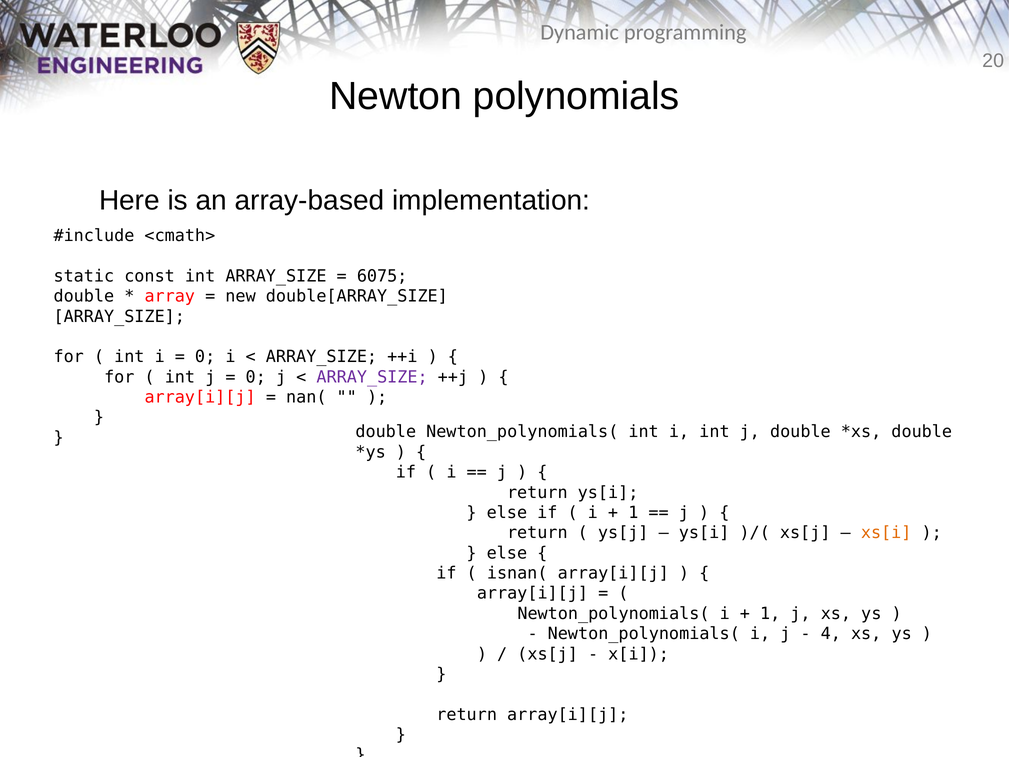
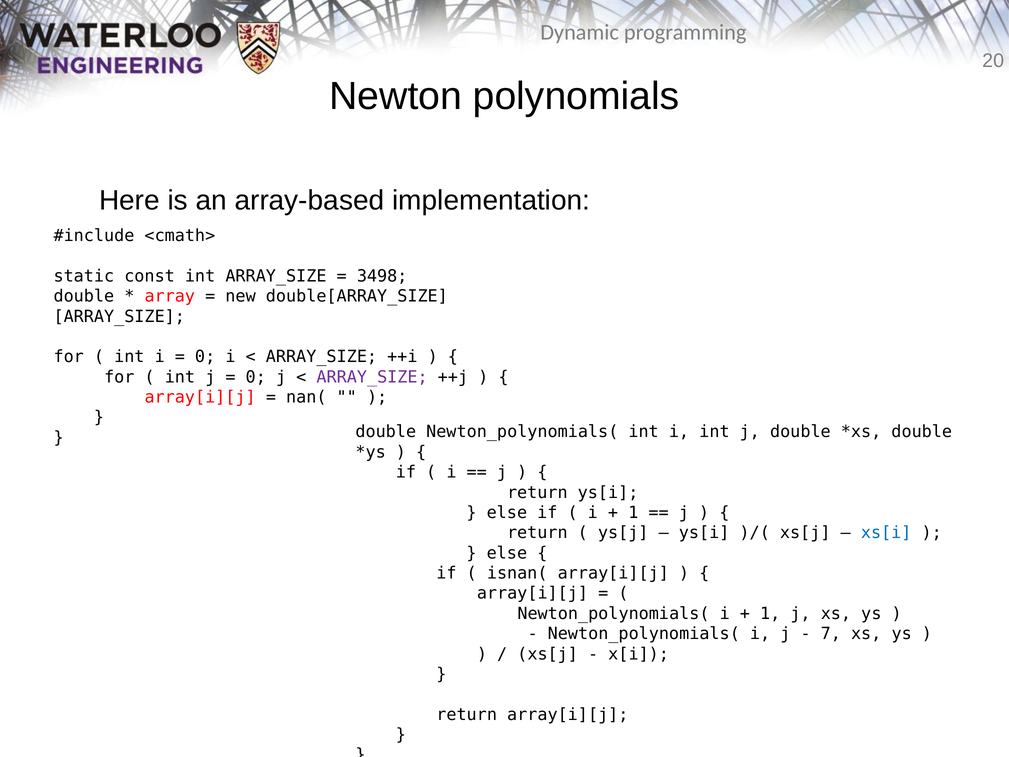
6075: 6075 -> 3498 (382, 276)
xs[i colour: orange -> blue (886, 533)
4: 4 -> 7 (831, 634)
